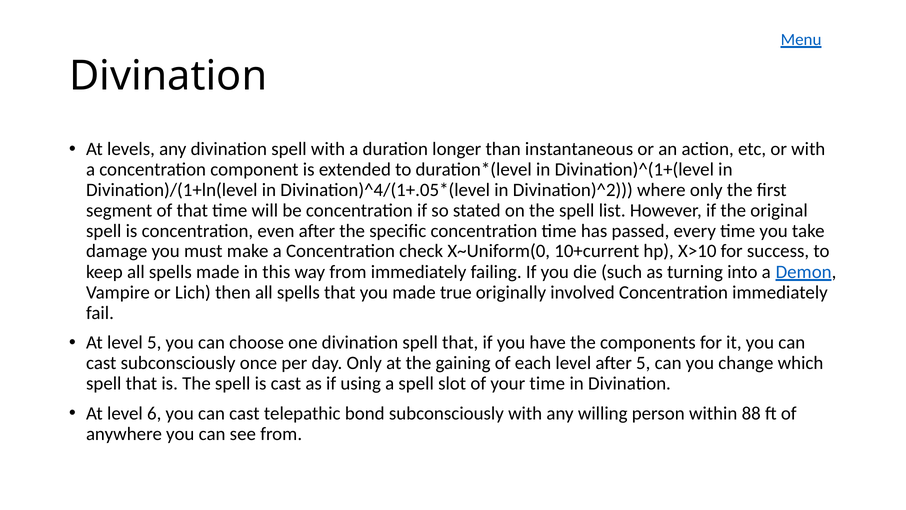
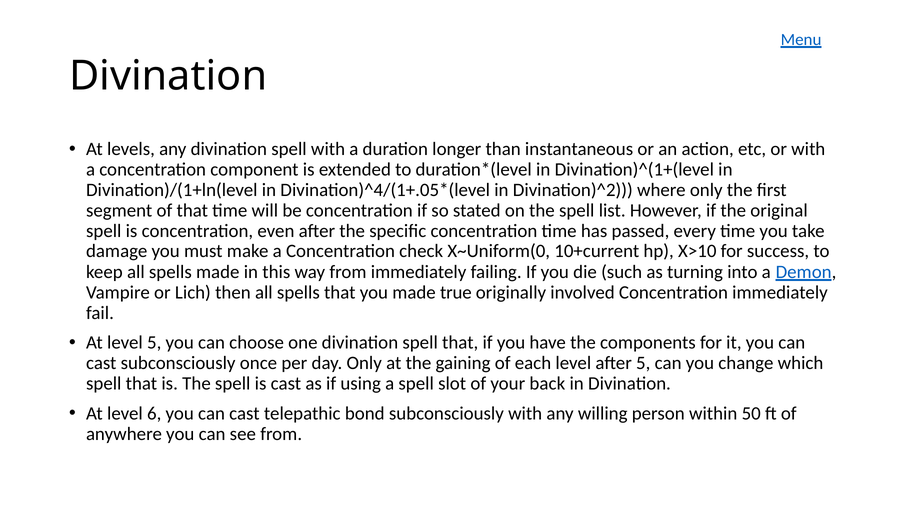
your time: time -> back (547, 383)
88: 88 -> 50 (751, 413)
